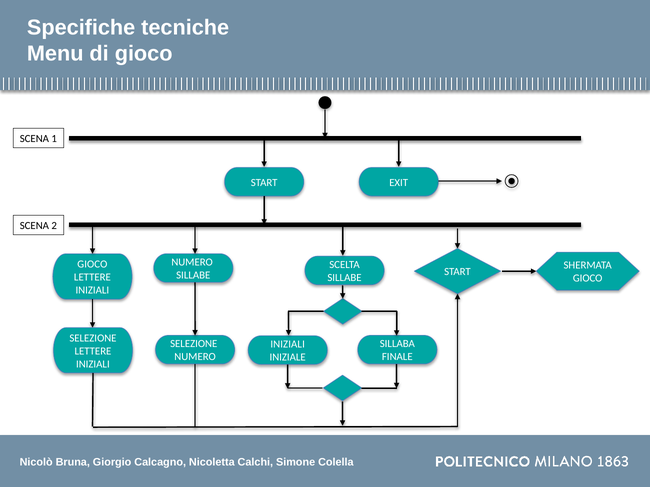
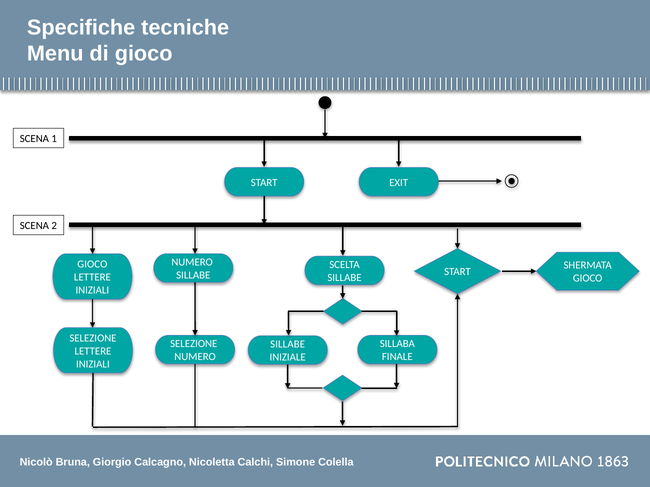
INIZIALI: INIZIALI -> SILLABE (288, 345)
